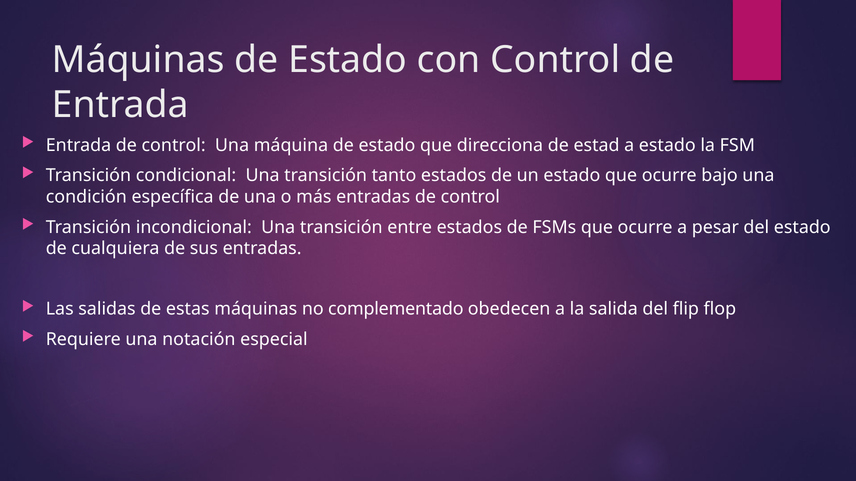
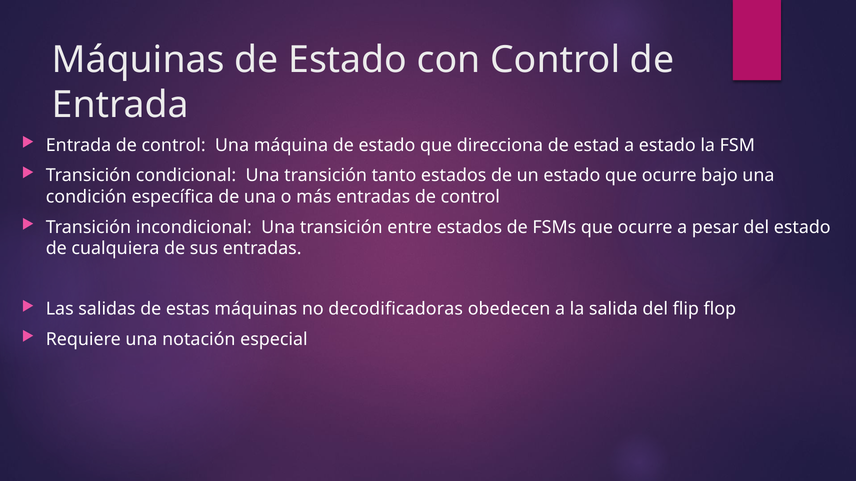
complementado: complementado -> decodificadoras (396, 309)
